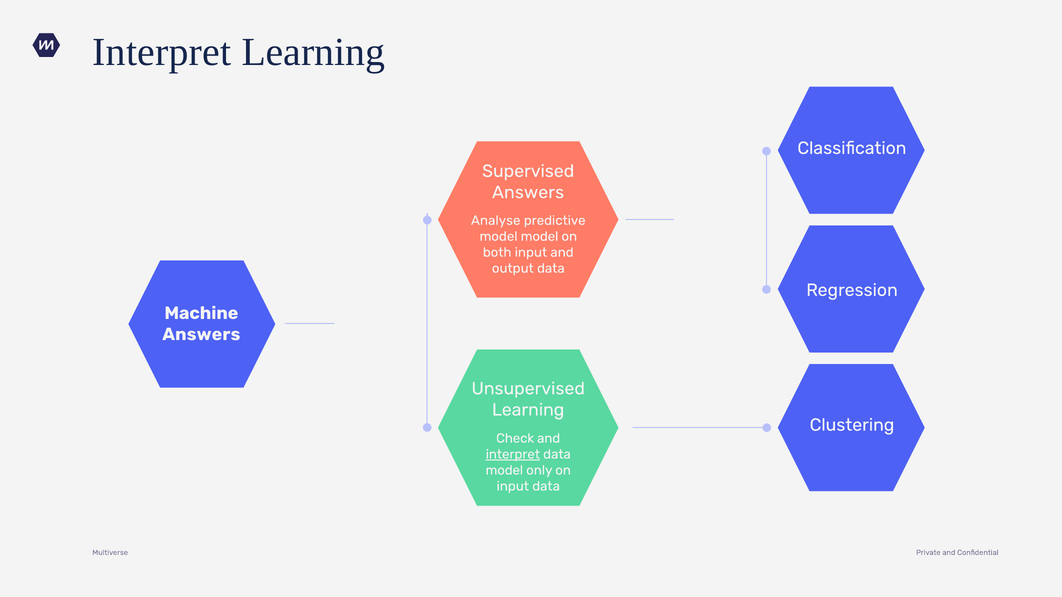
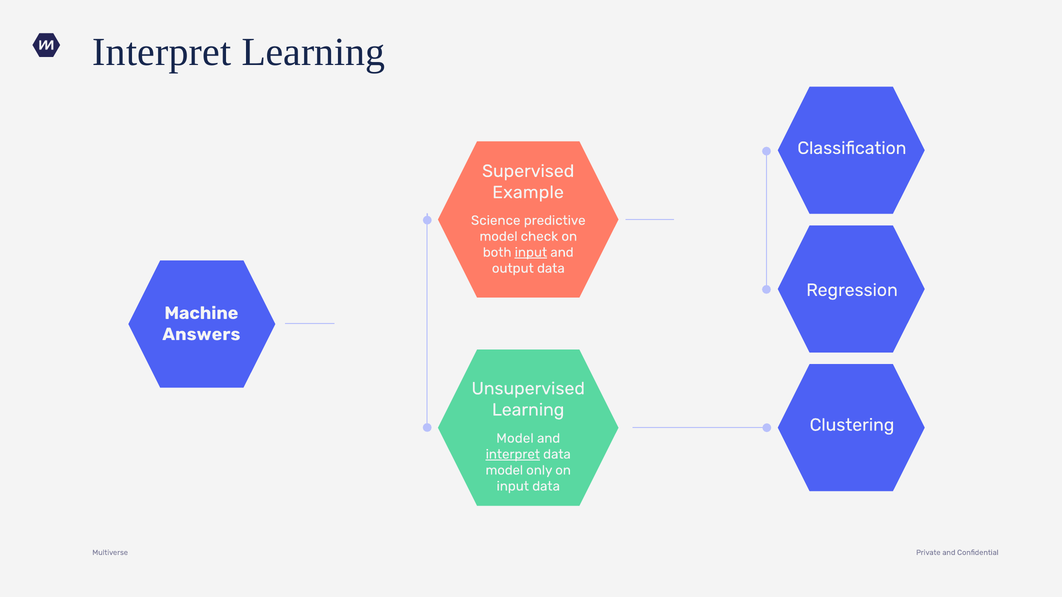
Answers: Answers -> Example (528, 192)
Analyse: Analyse -> Science (496, 221)
model model: model -> check (539, 237)
input underline: none -> present (531, 253)
Check: Check -> Model (515, 439)
